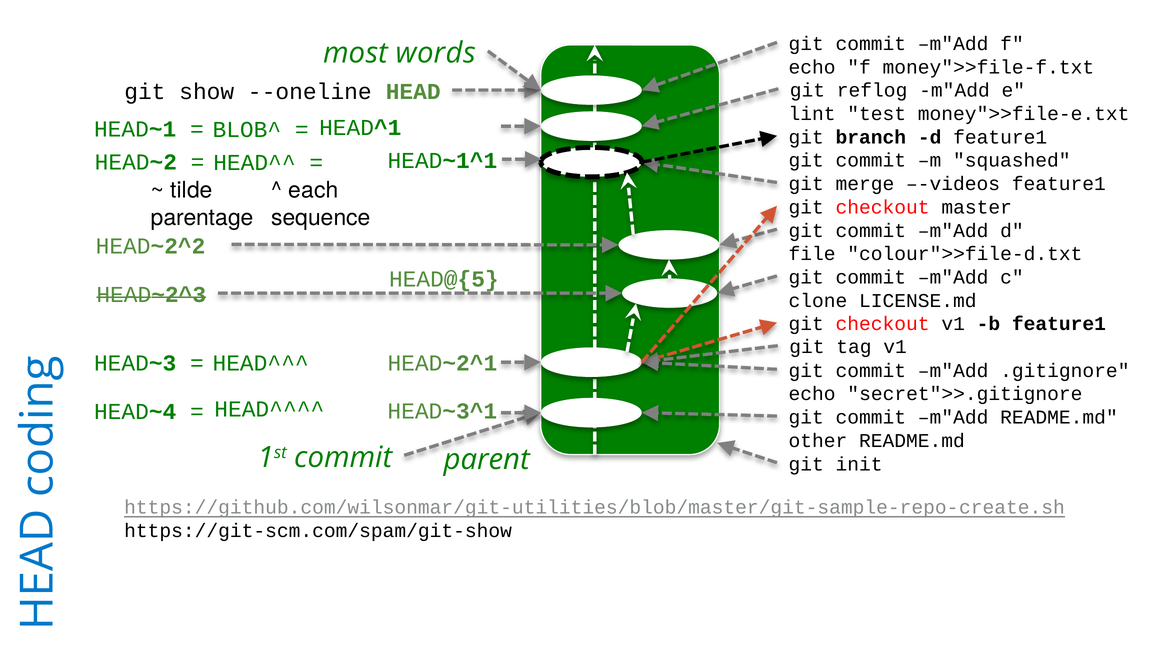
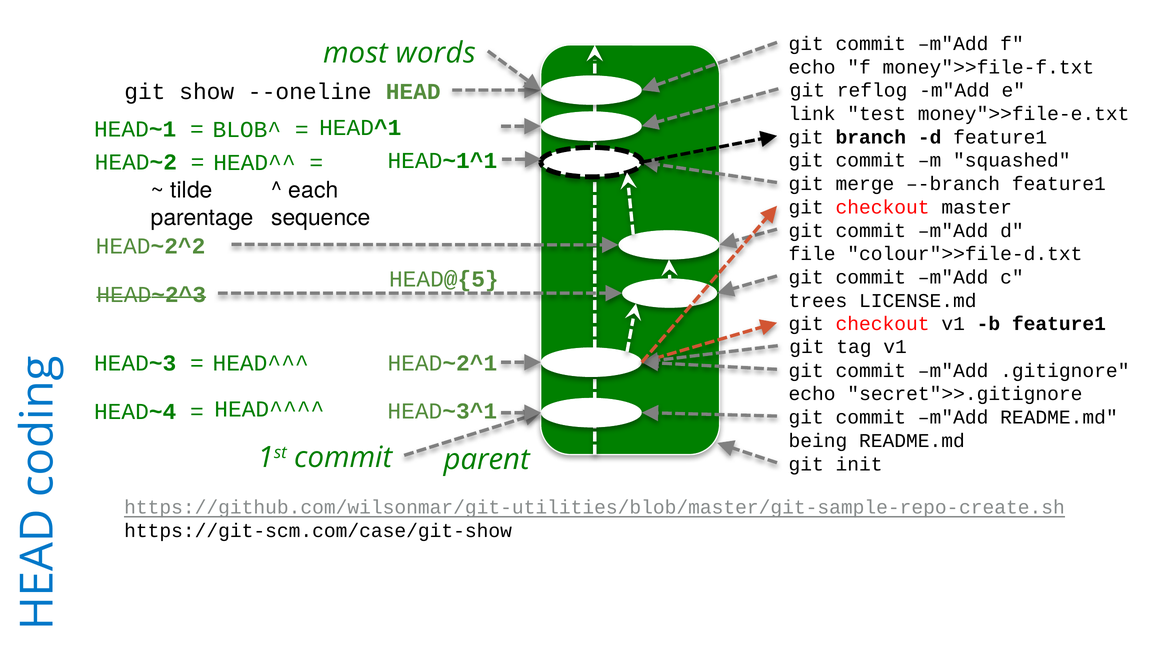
lint: lint -> link (812, 114)
–-videos: –-videos -> –-branch (953, 184)
clone: clone -> trees (818, 301)
other: other -> being (818, 441)
https://git-scm.com/spam/git-show: https://git-scm.com/spam/git-show -> https://git-scm.com/case/git-show (318, 531)
